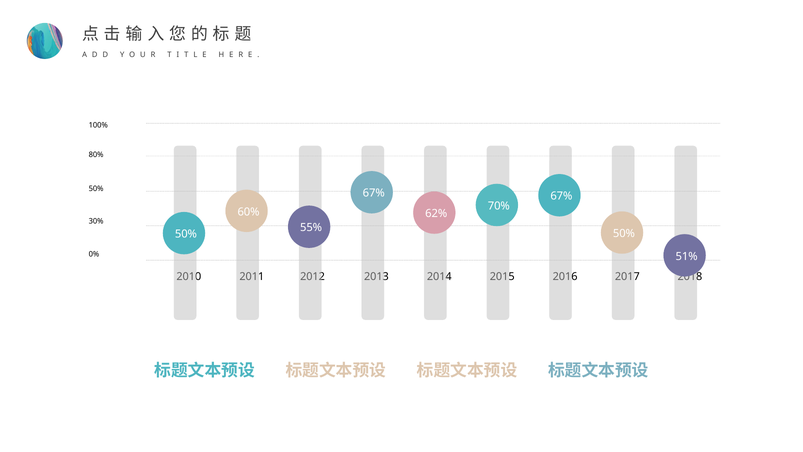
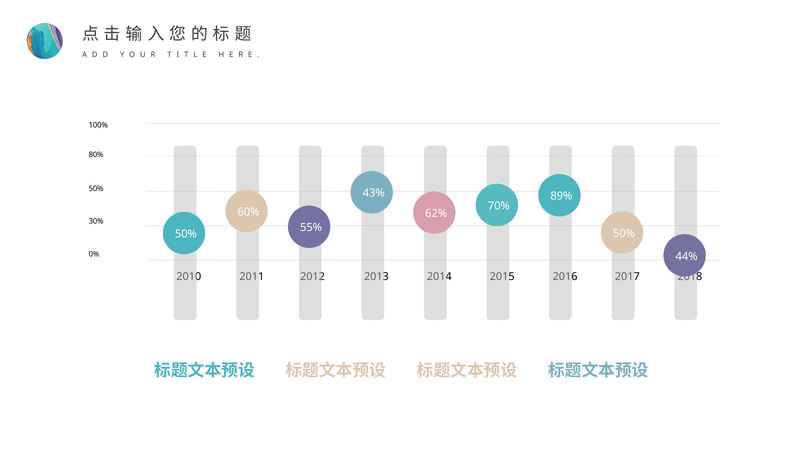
67%: 67% -> 43% (374, 193)
67%: 67% -> 89% (561, 196)
51%: 51% -> 44% (687, 256)
